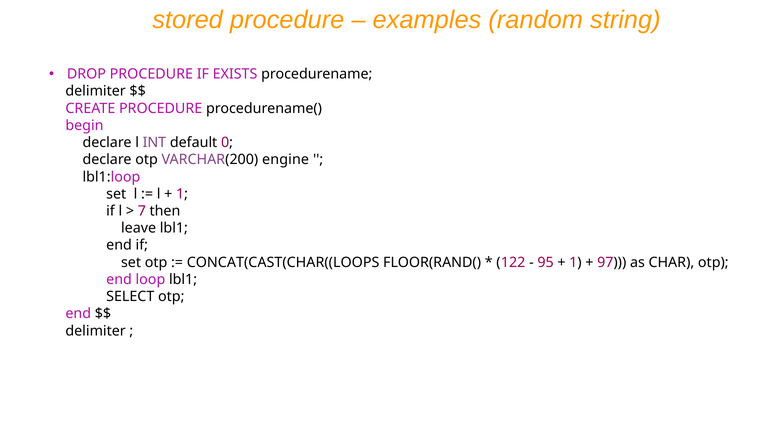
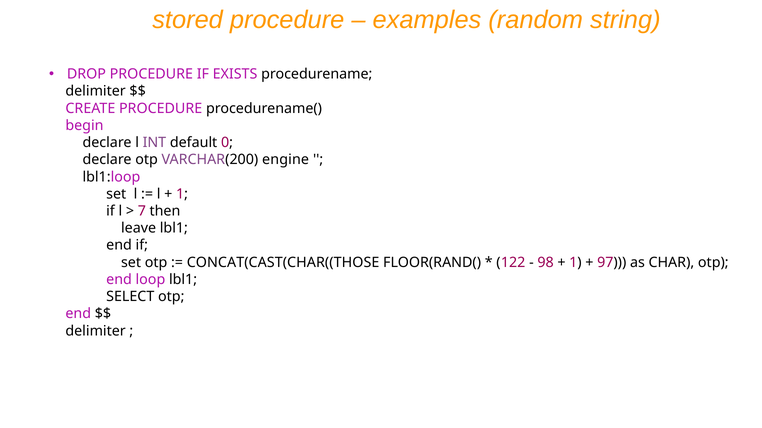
CONCAT(CAST(CHAR((LOOPS: CONCAT(CAST(CHAR((LOOPS -> CONCAT(CAST(CHAR((THOSE (283, 263)
95: 95 -> 98 (546, 263)
